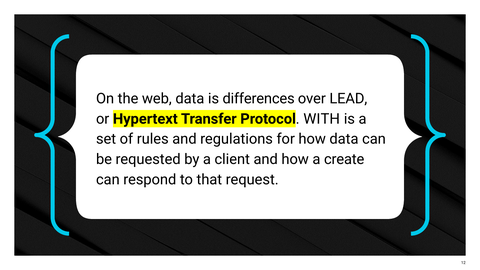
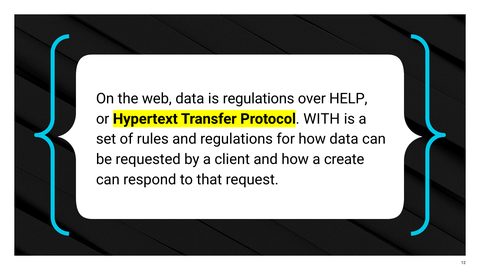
is differences: differences -> regulations (259, 99)
LEAD: LEAD -> HELP (348, 99)
